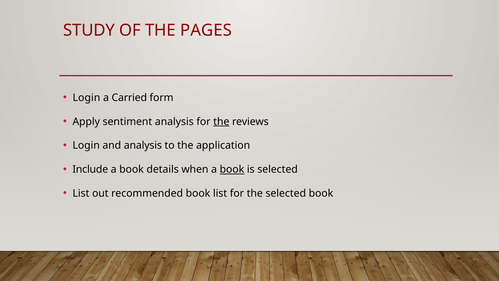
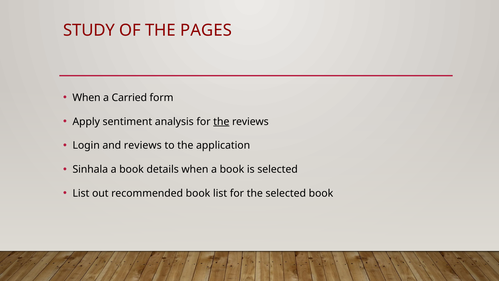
Login: Login -> When (87, 98)
and analysis: analysis -> reviews (143, 145)
Include: Include -> Sinhala (90, 169)
book underline: present -> none (232, 169)
